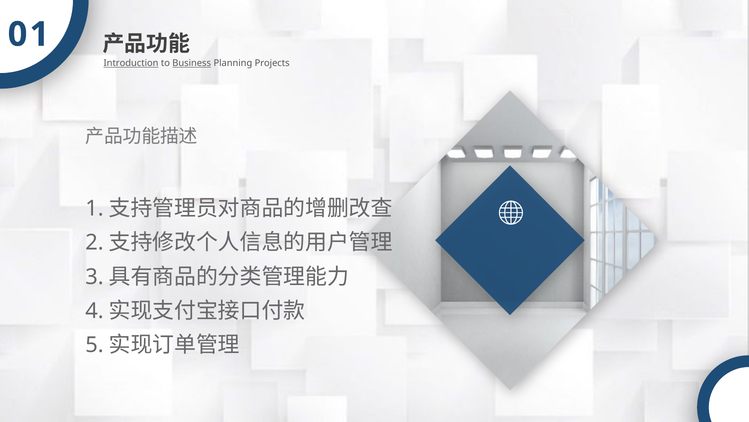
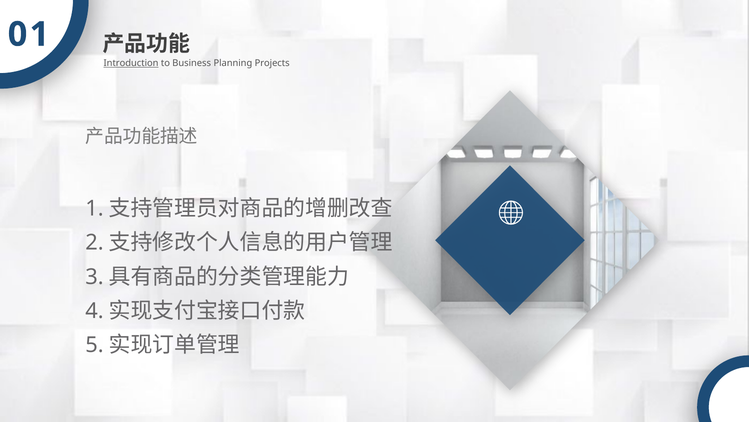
Business underline: present -> none (192, 63)
